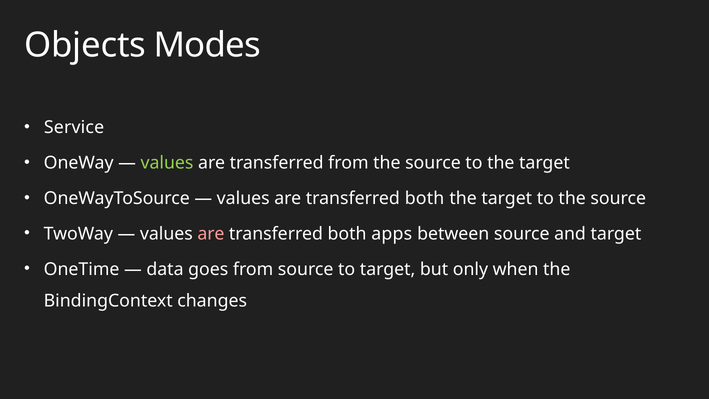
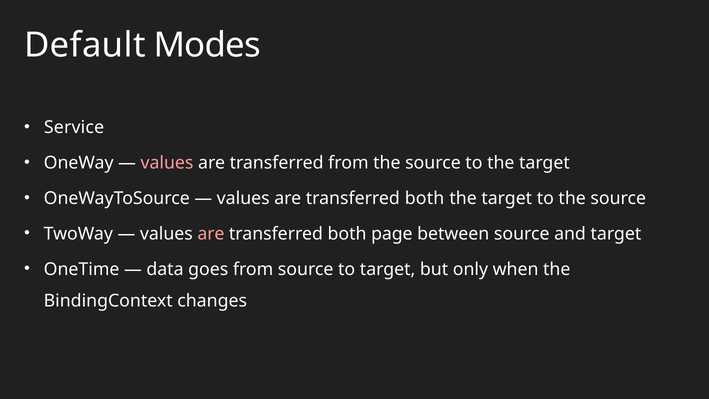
Objects: Objects -> Default (85, 45)
values colour: light green -> pink (167, 163)
apps: apps -> page (392, 234)
